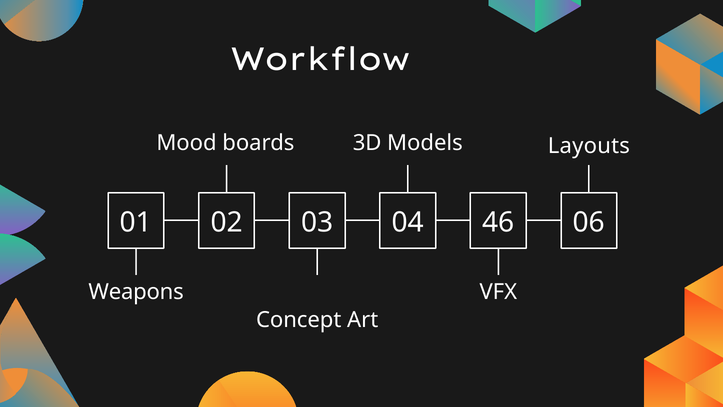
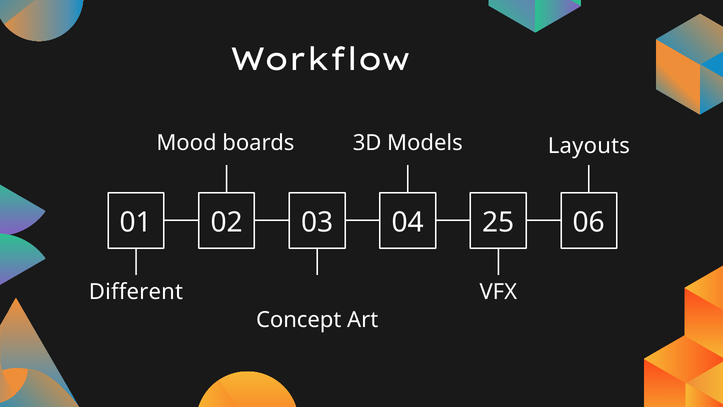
46: 46 -> 25 (498, 222)
Weapons: Weapons -> Different (136, 292)
